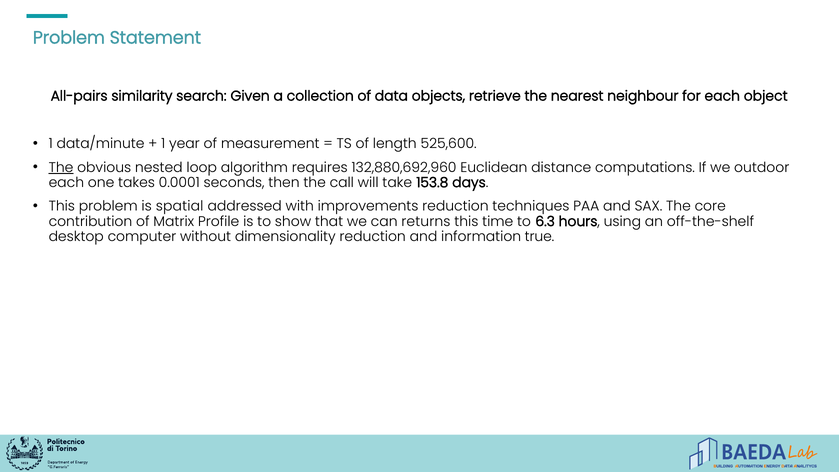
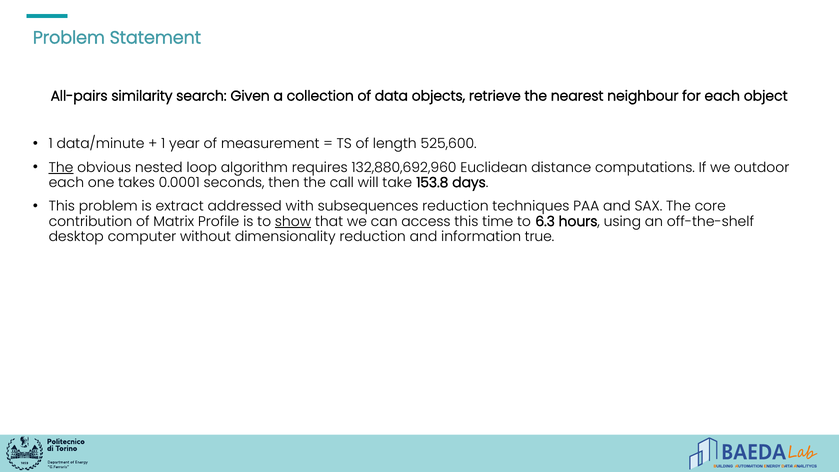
spatial: spatial -> extract (180, 206)
improvements: improvements -> subsequences (368, 206)
show underline: none -> present (293, 221)
returns: returns -> access (426, 221)
